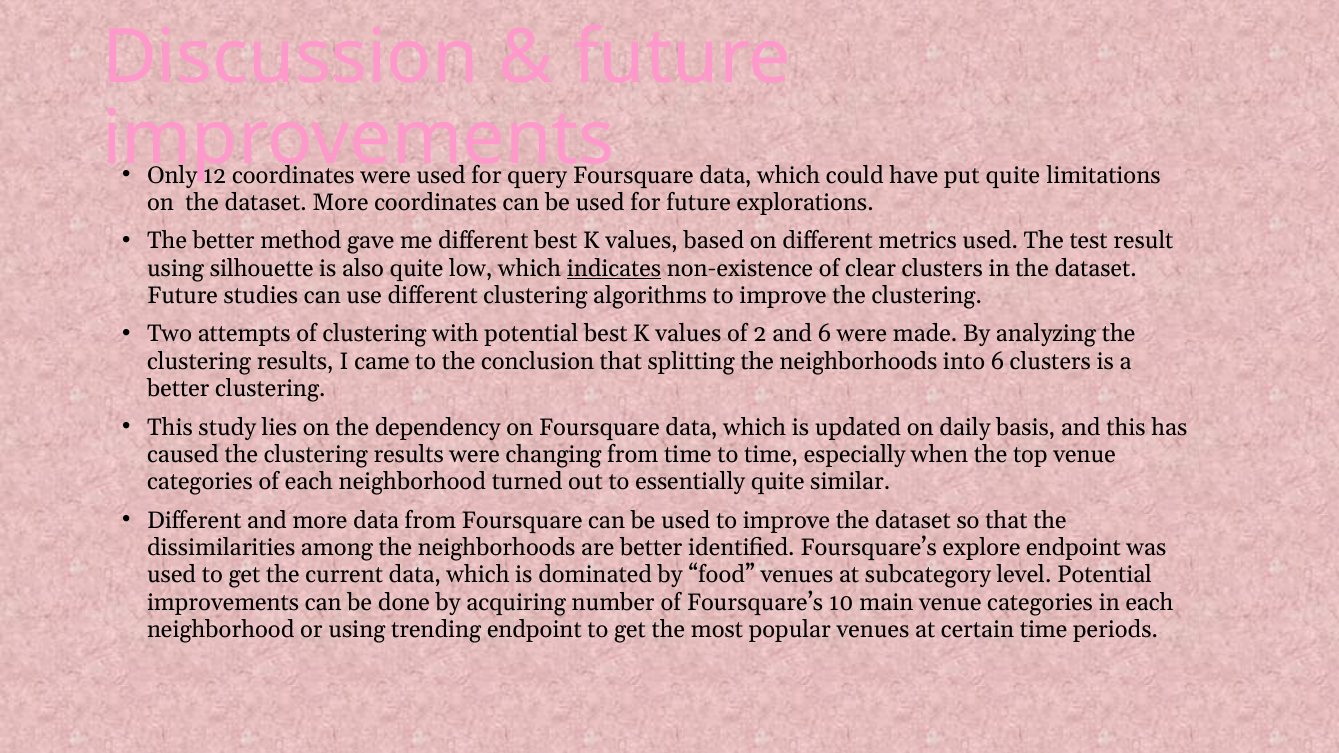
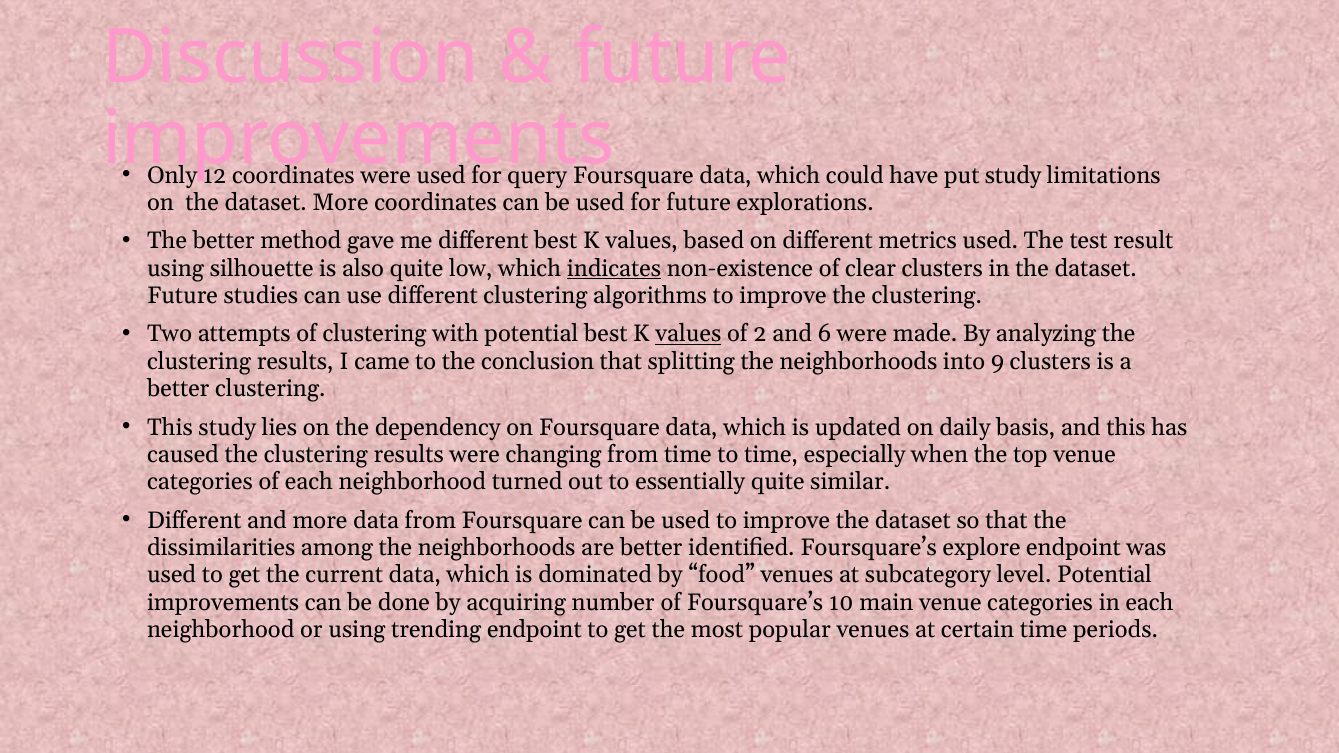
put quite: quite -> study (1013, 175)
values underline: none -> present (688, 334)
into 6: 6 -> 9 (998, 362)
